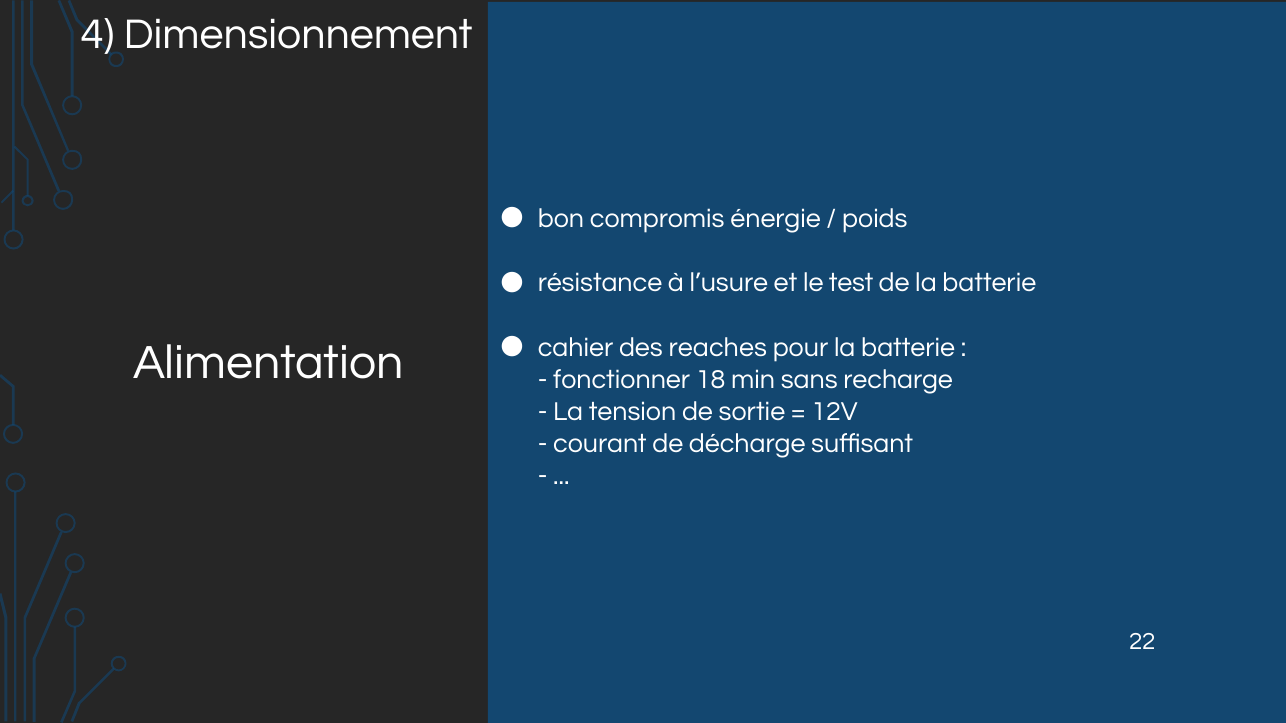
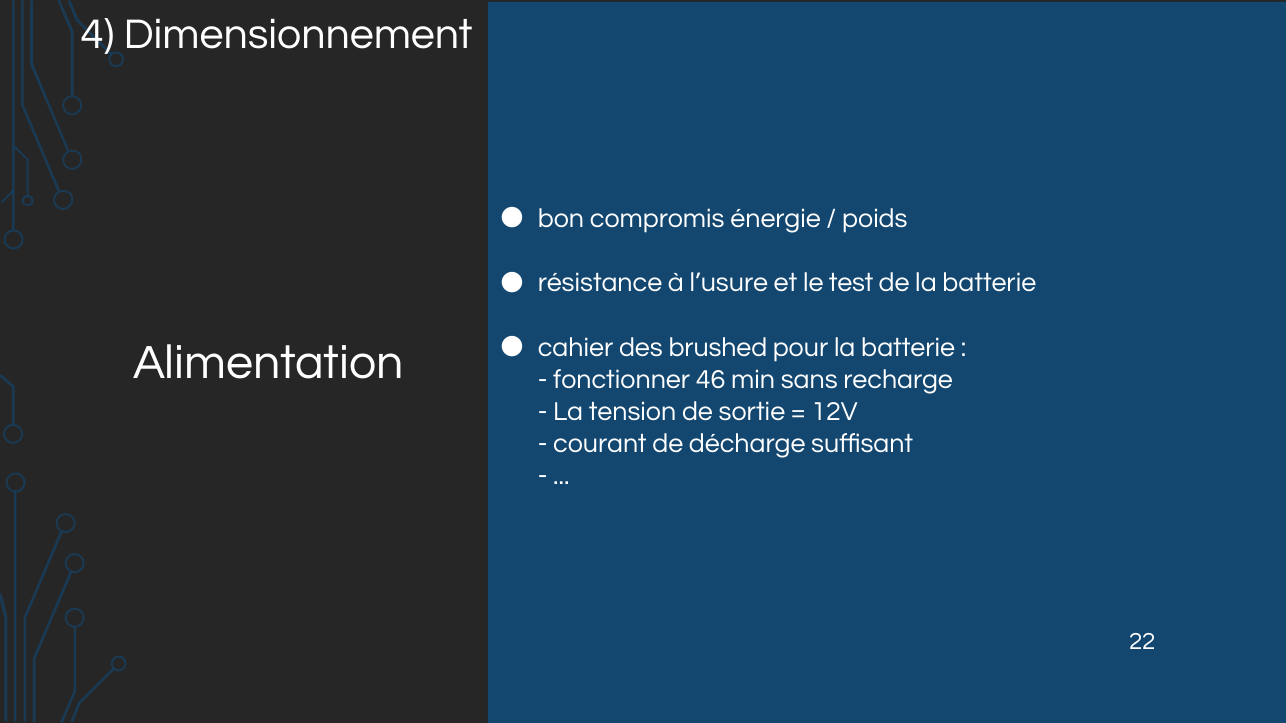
reaches: reaches -> brushed (718, 347)
18: 18 -> 46 (711, 380)
